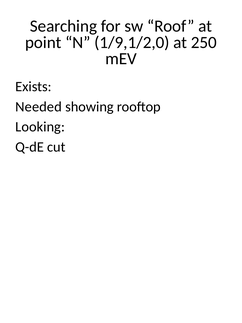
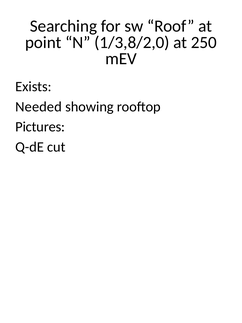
1/9,1/2,0: 1/9,1/2,0 -> 1/3,8/2,0 (132, 42)
Looking: Looking -> Pictures (40, 127)
